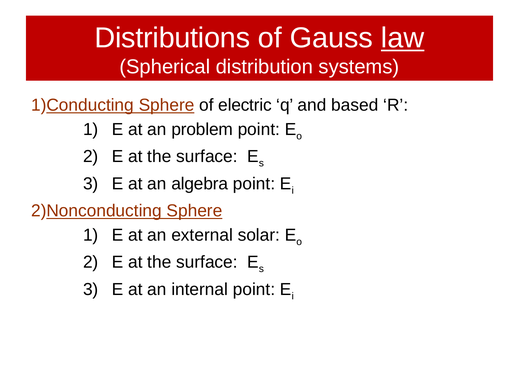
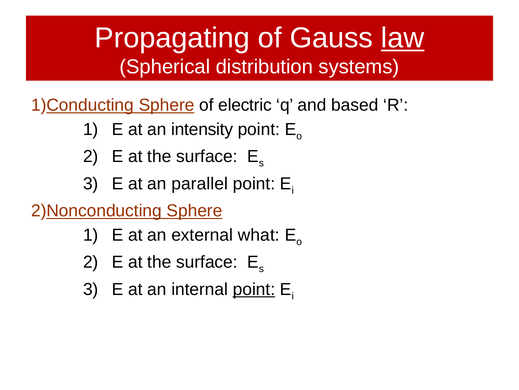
Distributions: Distributions -> Propagating (172, 38)
problem: problem -> intensity (202, 129)
algebra: algebra -> parallel (200, 183)
solar: solar -> what (259, 235)
point underline: none -> present (254, 289)
